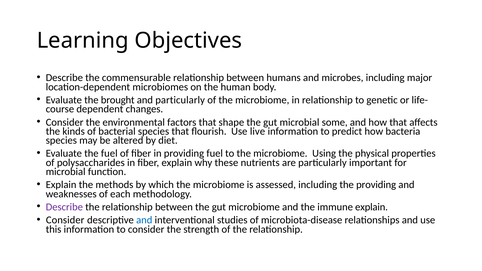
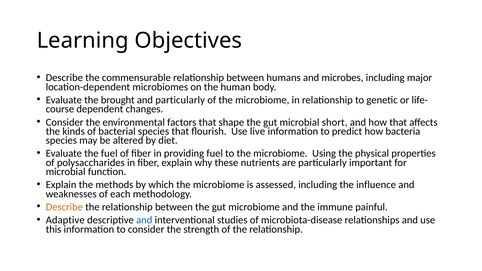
some: some -> short (335, 122)
the providing: providing -> influence (376, 185)
Describe colour: purple -> orange (64, 207)
immune explain: explain -> painful (371, 207)
Consider: Consider -> Adaptive (65, 220)
